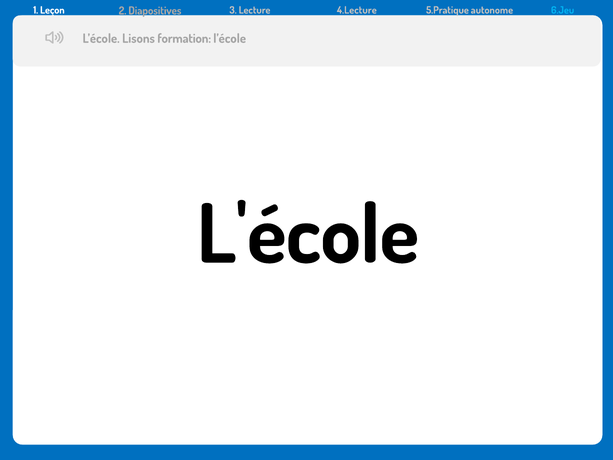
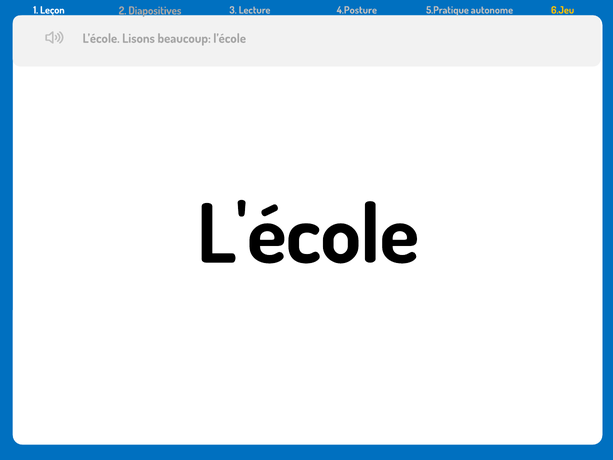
4.Lecture: 4.Lecture -> 4.Posture (357, 10)
6.Jeu colour: light blue -> yellow (563, 10)
formation: formation -> beaucoup (184, 39)
